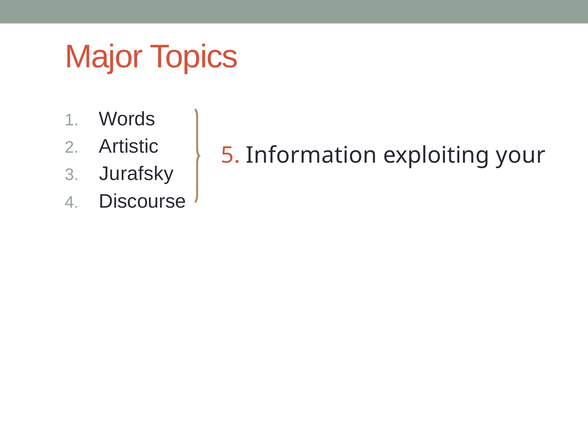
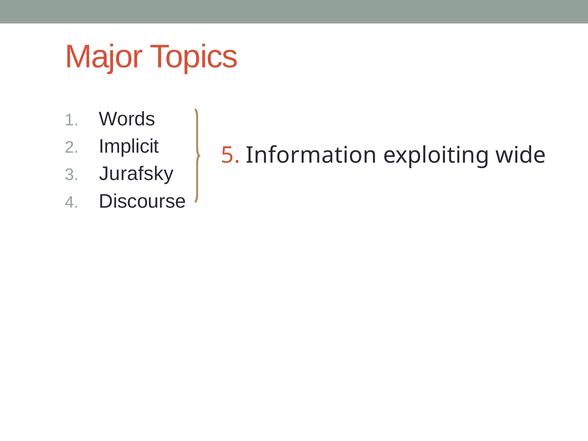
Artistic: Artistic -> Implicit (129, 146)
your: your -> wide (521, 155)
